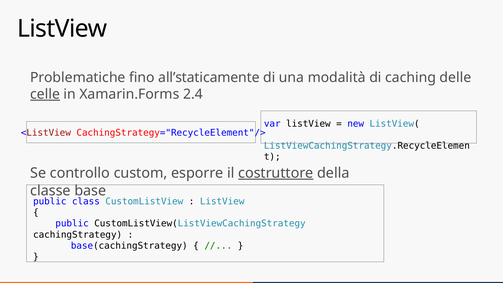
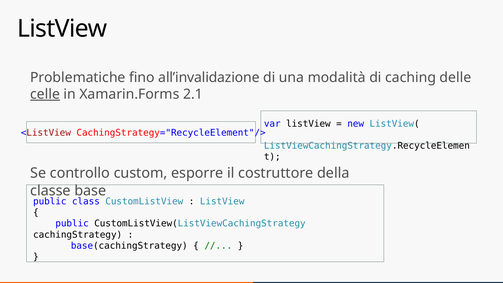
all’staticamente: all’staticamente -> all’invalidazione (209, 77)
2.4: 2.4 -> 2.1 (193, 94)
costruttore underline: present -> none (276, 173)
